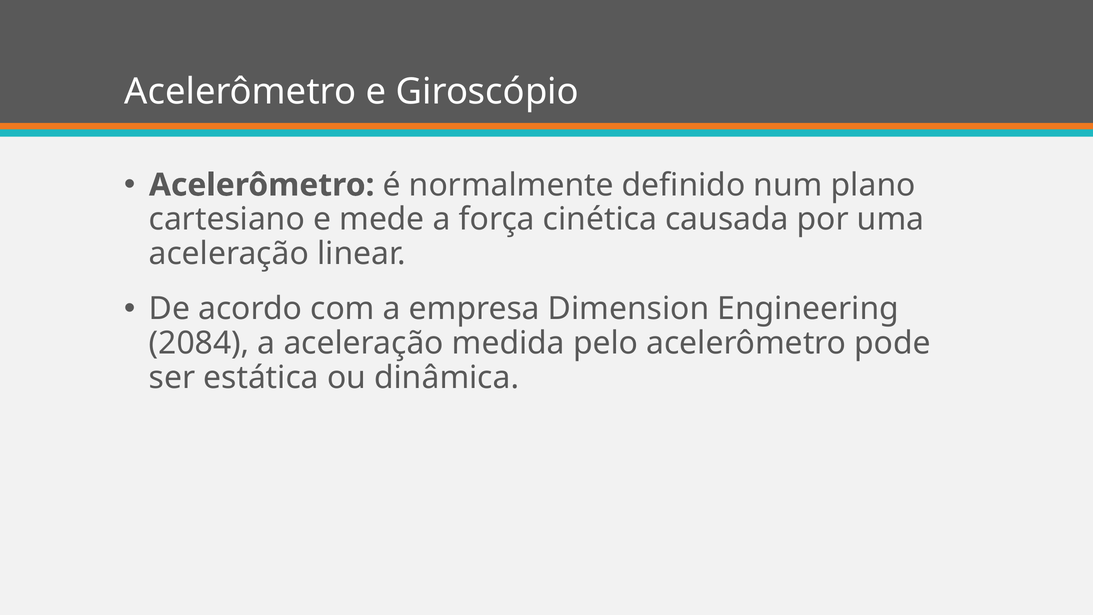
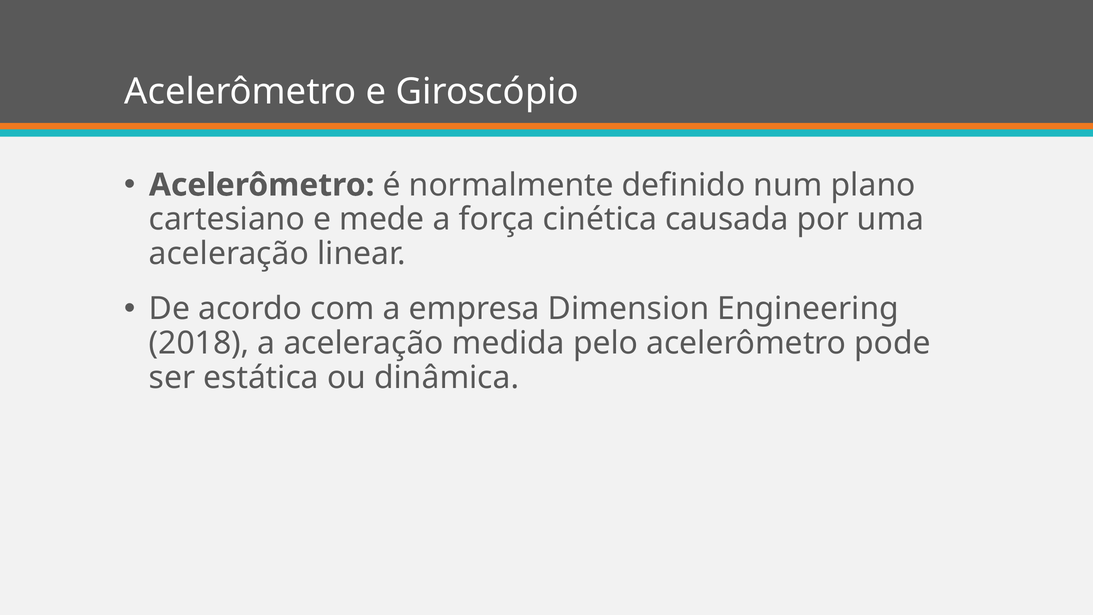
2084: 2084 -> 2018 (199, 343)
